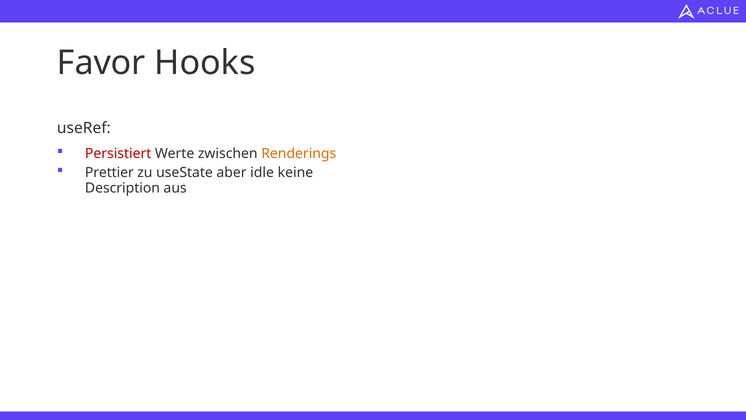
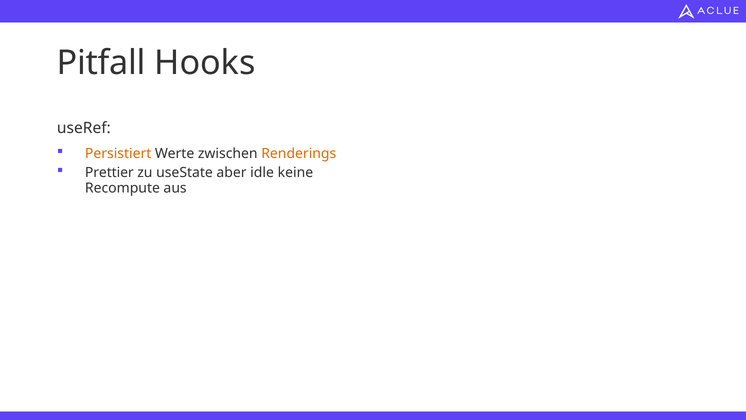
Favor: Favor -> Pitfall (101, 63)
Persistiert colour: red -> orange (118, 154)
Description: Description -> Recompute (122, 188)
